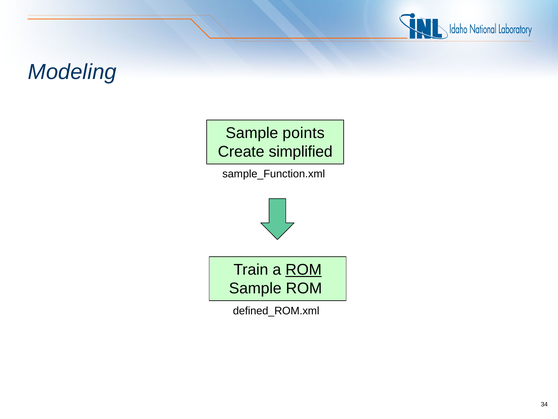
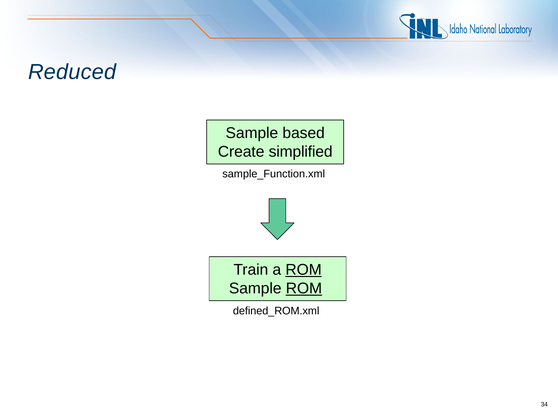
Modeling: Modeling -> Reduced (72, 72)
points: points -> based (304, 133)
ROM underline: none -> present (304, 288)
